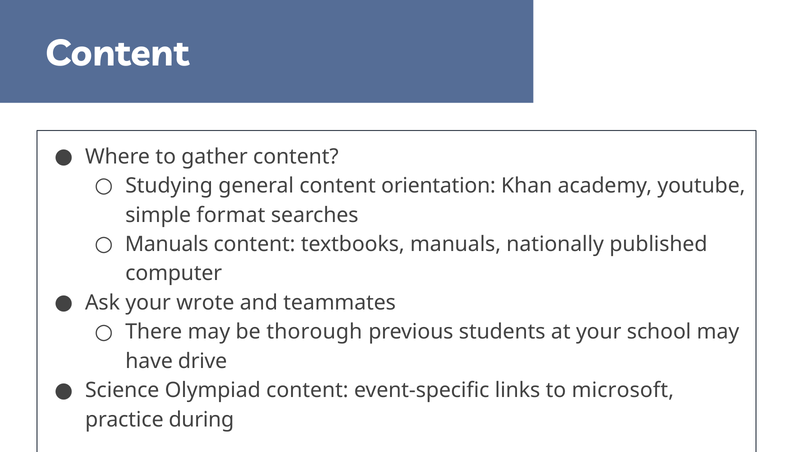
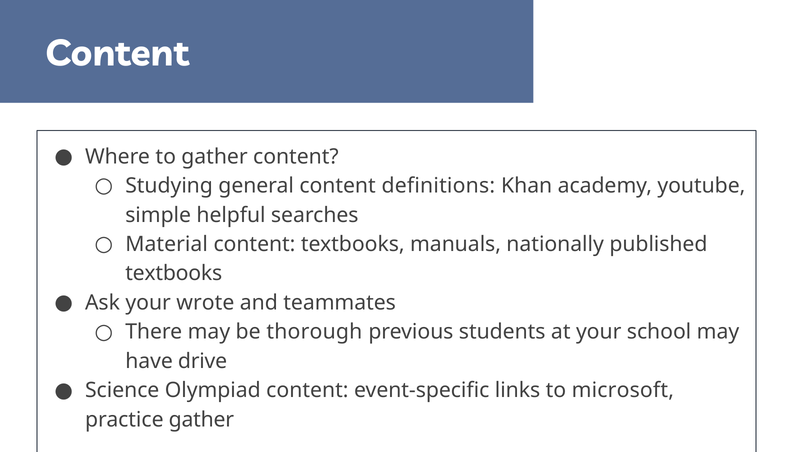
orientation: orientation -> definitions (438, 186)
format: format -> helpful (231, 215)
Manuals: Manuals -> Material (167, 244)
computer: computer -> textbooks (174, 274)
practice during: during -> gather (201, 420)
